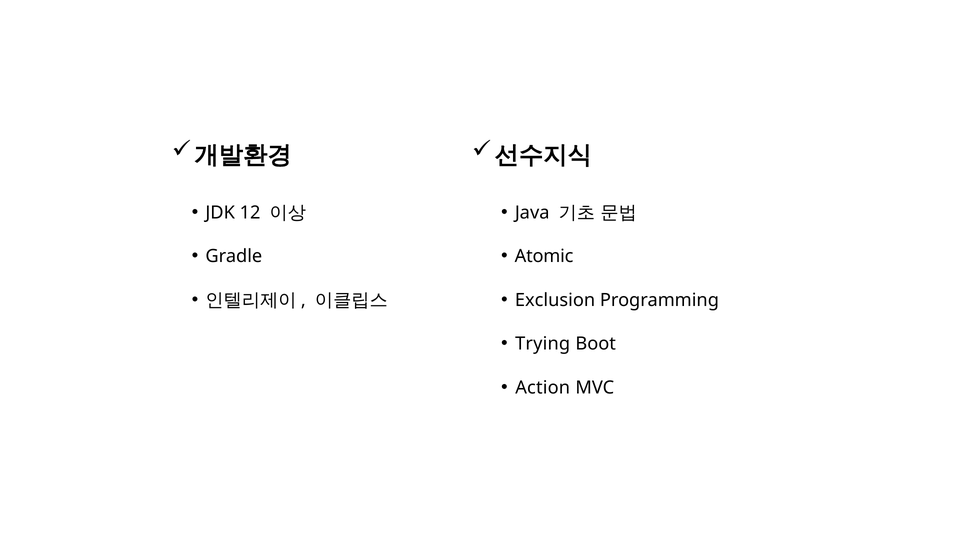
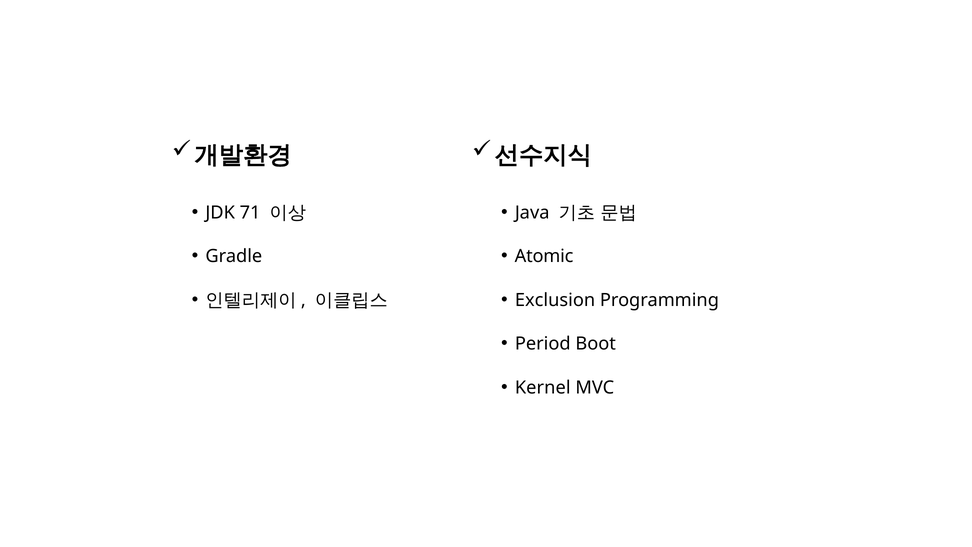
12: 12 -> 71 (250, 212)
Trying: Trying -> Period (543, 344)
Action: Action -> Kernel (543, 387)
